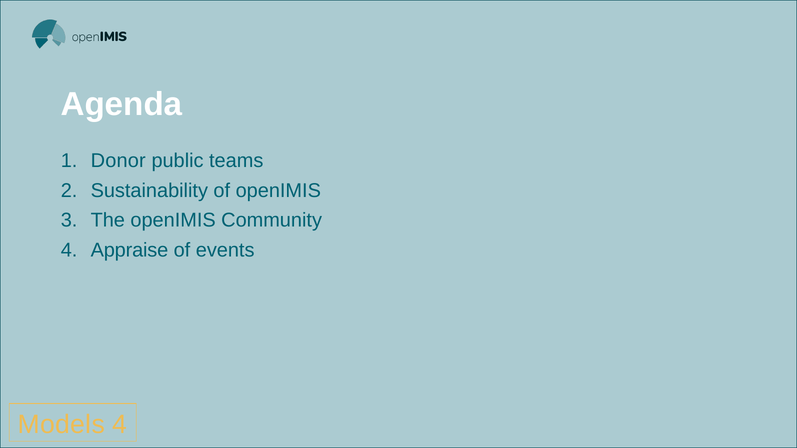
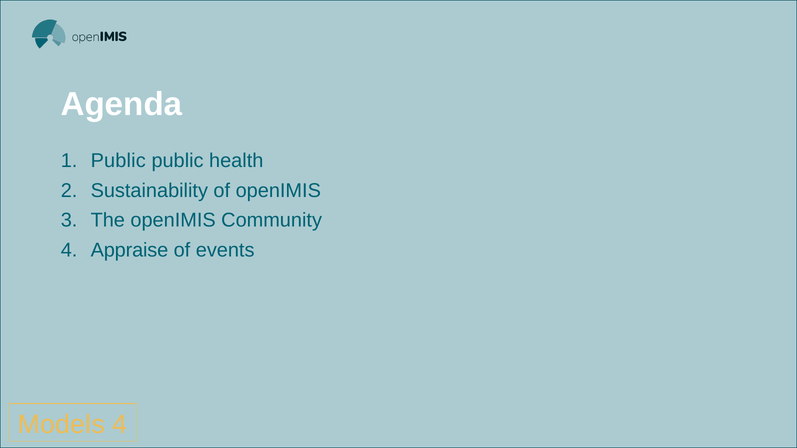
Donor: Donor -> Public (118, 161)
teams: teams -> health (236, 161)
